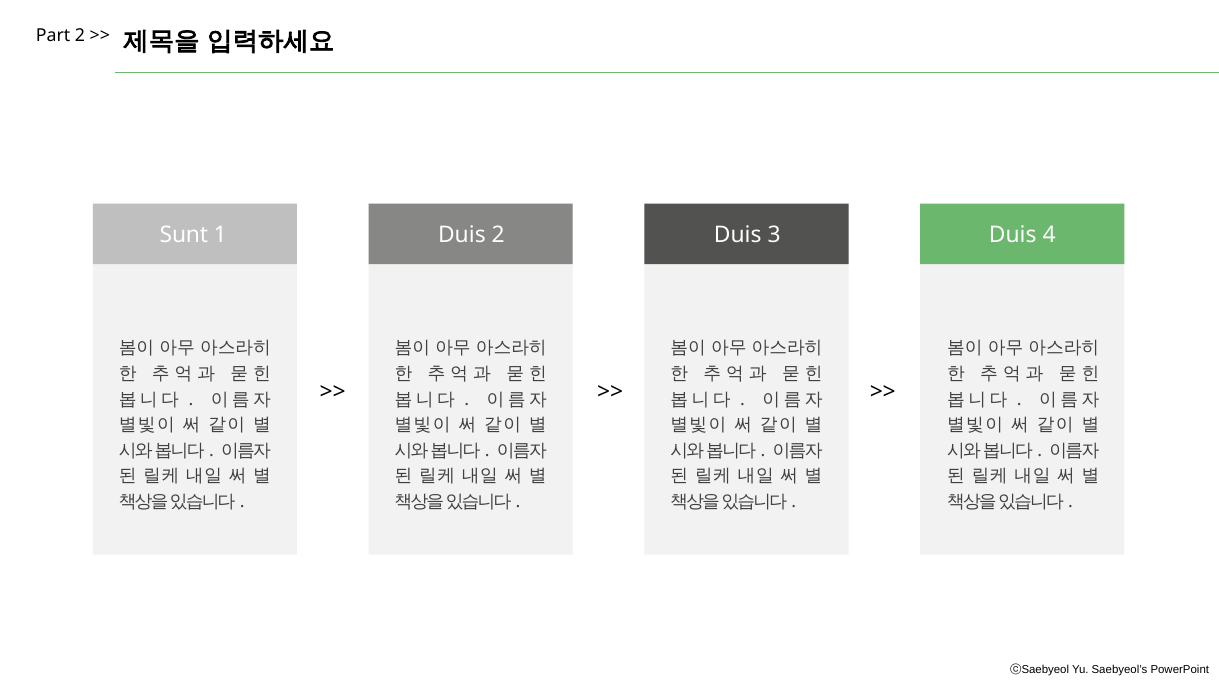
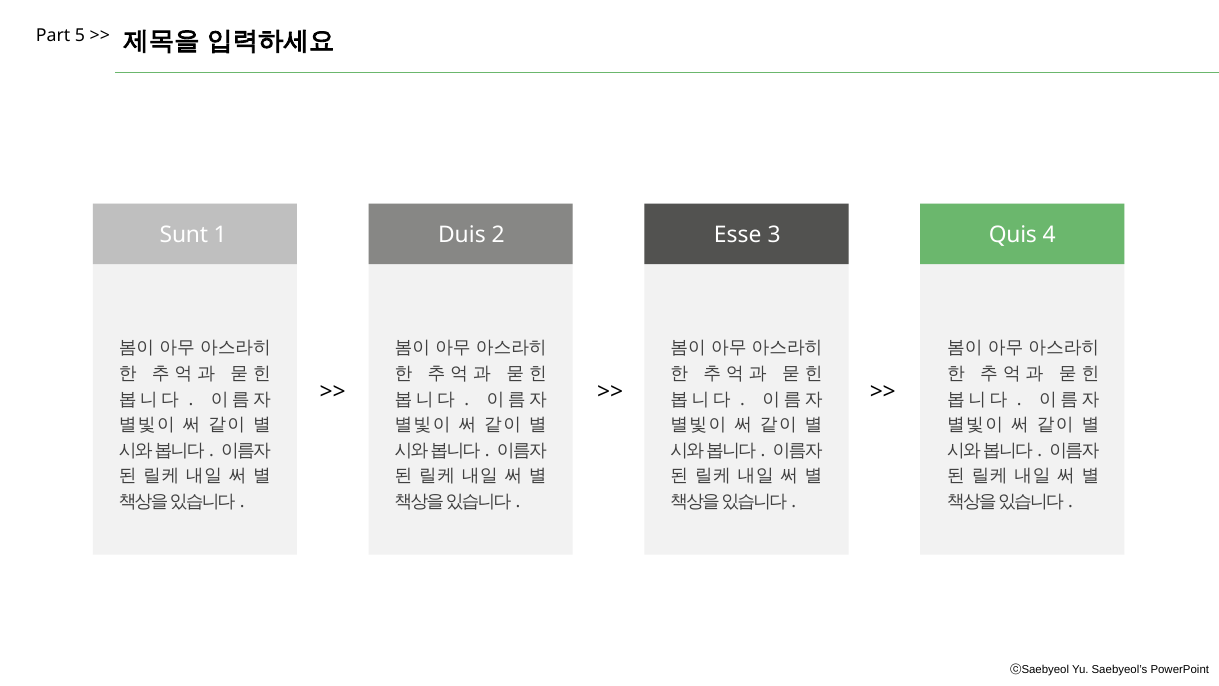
Part 2: 2 -> 5 (80, 35)
2 Duis: Duis -> Esse (738, 235)
3 Duis: Duis -> Quis (1013, 235)
